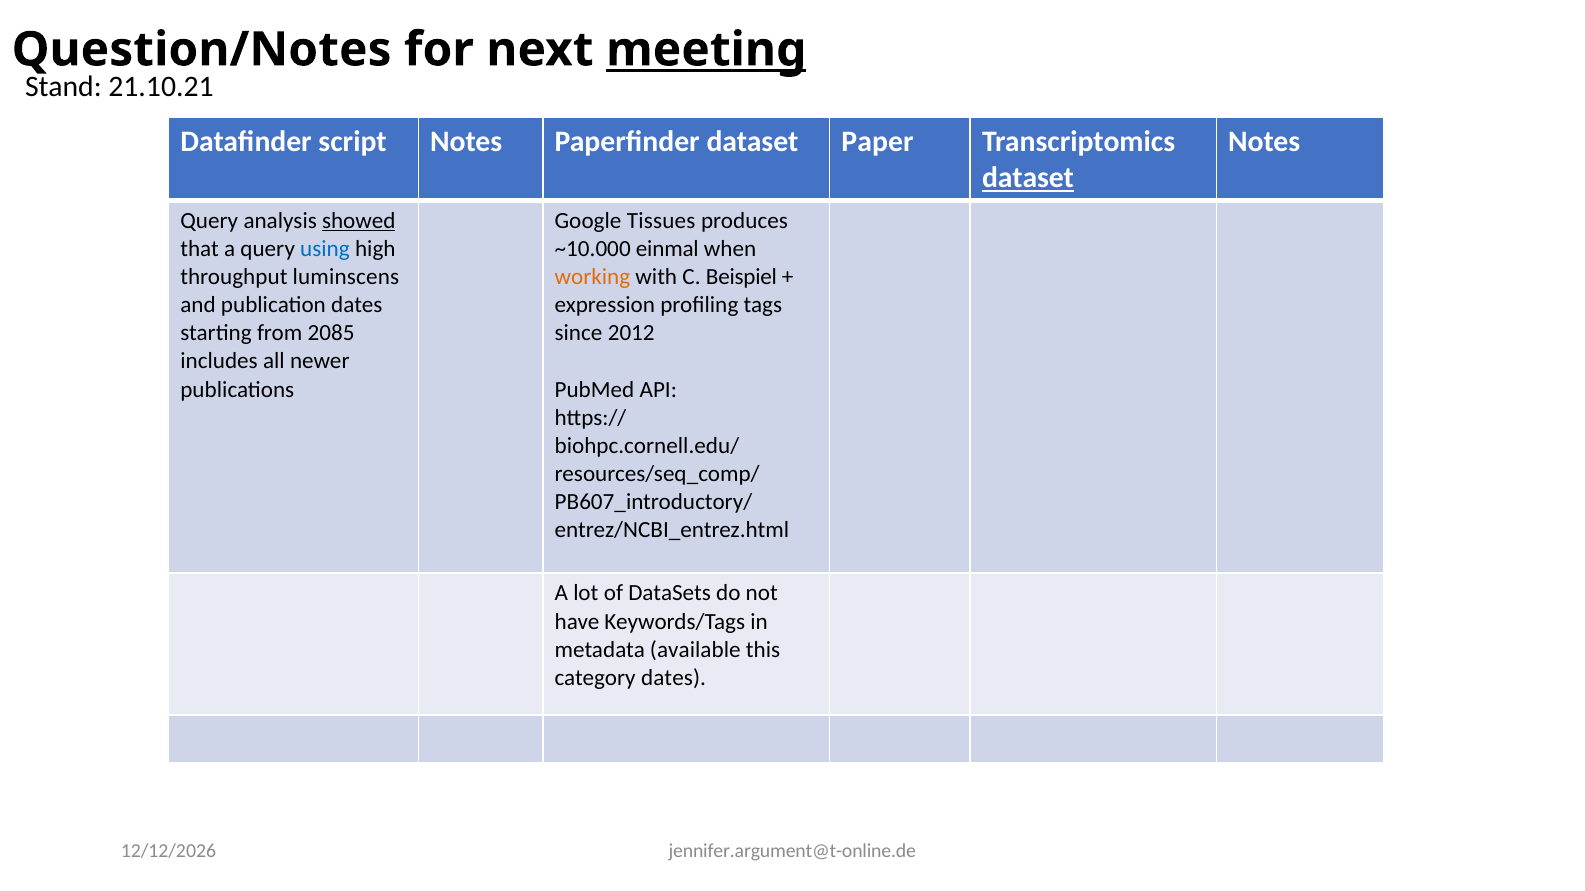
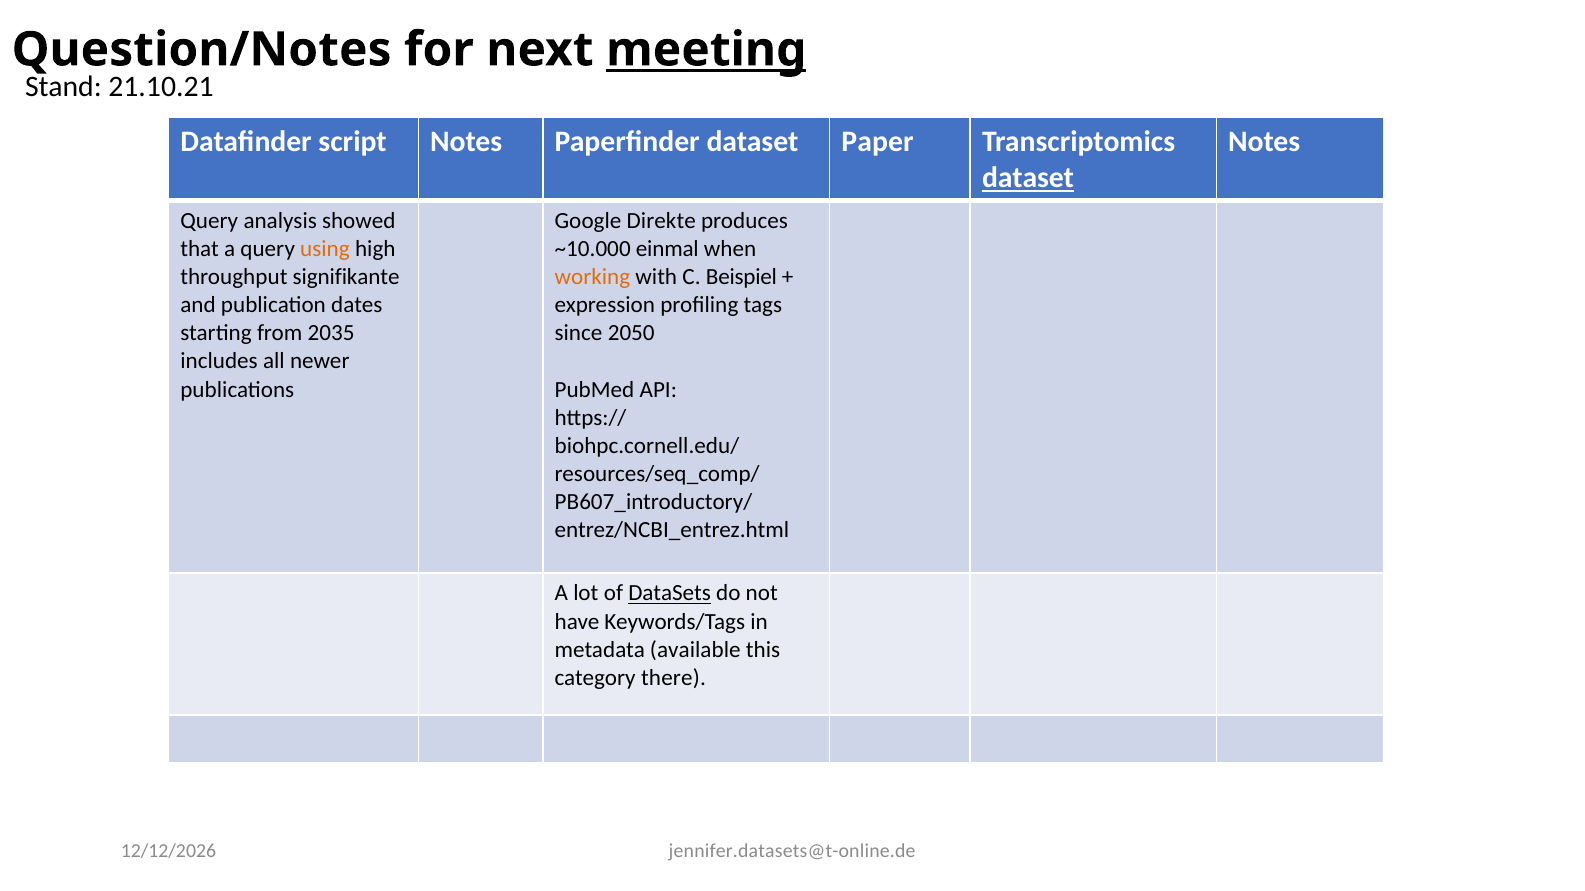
showed underline: present -> none (359, 221)
Tissues: Tissues -> Direkte (661, 221)
using colour: blue -> orange (325, 249)
luminscens: luminscens -> signifikante (346, 277)
2085: 2085 -> 2035 (331, 333)
2012: 2012 -> 2050 (631, 333)
DataSets underline: none -> present (670, 594)
category dates: dates -> there (673, 678)
jennifer.argument@t-online.de: jennifer.argument@t-online.de -> jennifer.datasets@t-online.de (792, 851)
